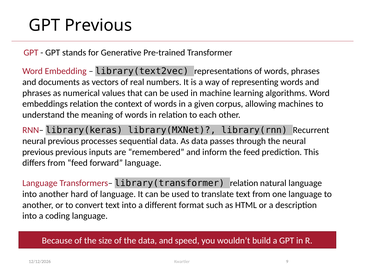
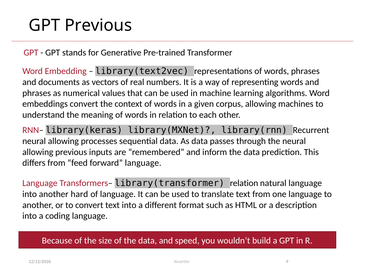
embeddings relation: relation -> convert (84, 104)
previous: previous -> allowing (63, 141)
previous: previous -> allowing (38, 152)
inform the feed: feed -> data (252, 152)
